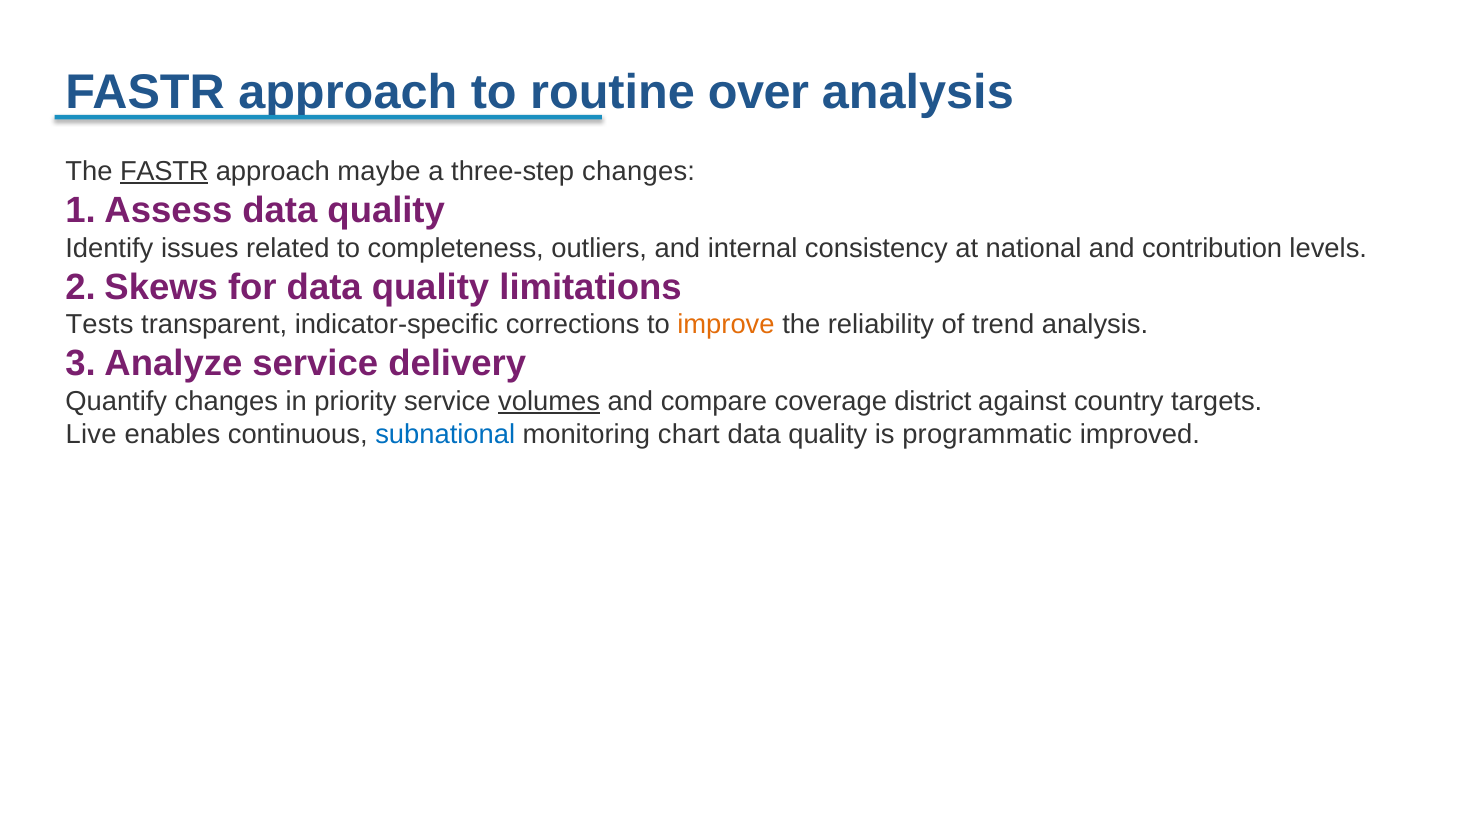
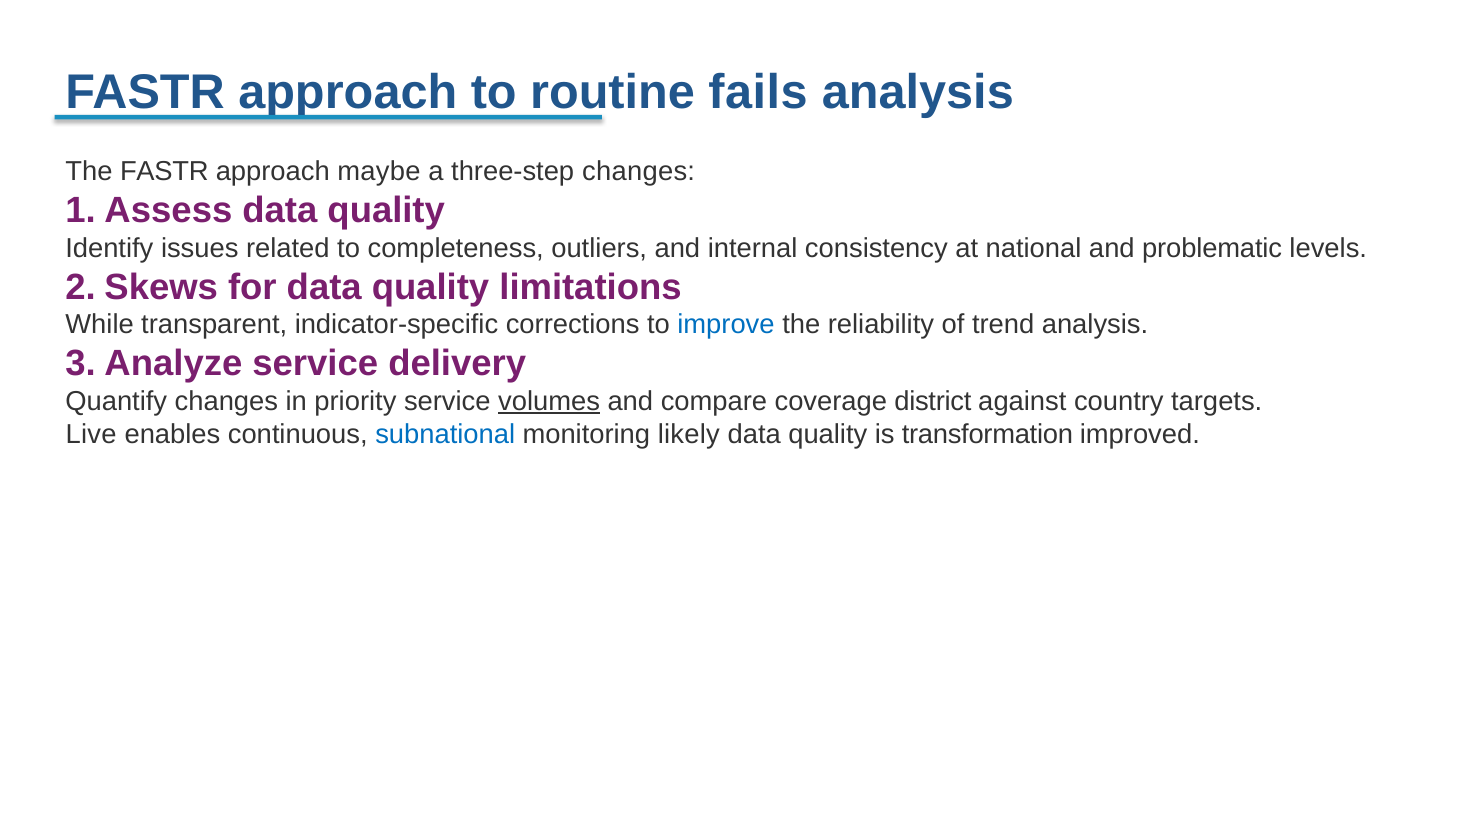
over: over -> fails (758, 93)
FASTR underline: present -> none (164, 171)
contribution: contribution -> problematic (1212, 248)
Tests: Tests -> While (100, 325)
improve colour: orange -> blue (726, 325)
chart: chart -> likely (689, 434)
programmatic: programmatic -> transformation (987, 434)
